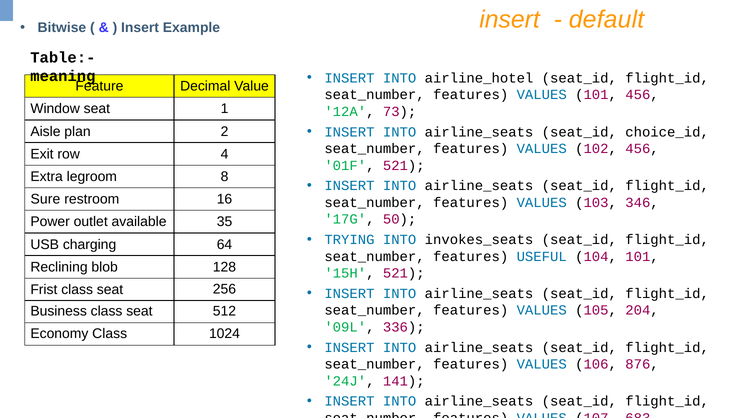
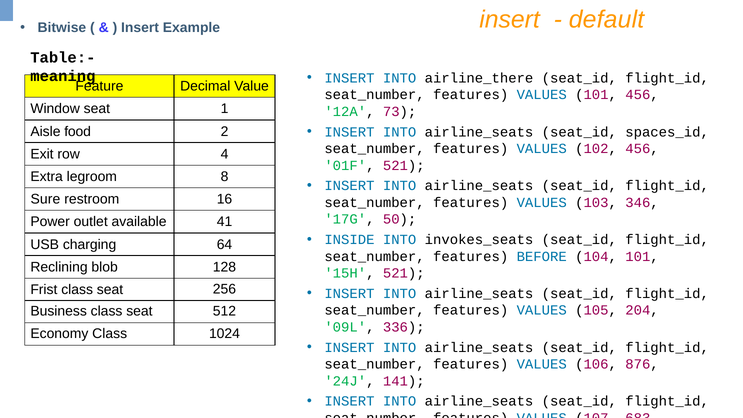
airline_hotel: airline_hotel -> airline_there (479, 78)
choice_id: choice_id -> spaces_id (667, 132)
plan: plan -> food (78, 131)
35: 35 -> 41 (225, 222)
TRYING: TRYING -> INSIDE (349, 240)
USEFUL: USEFUL -> BEFORE (542, 256)
